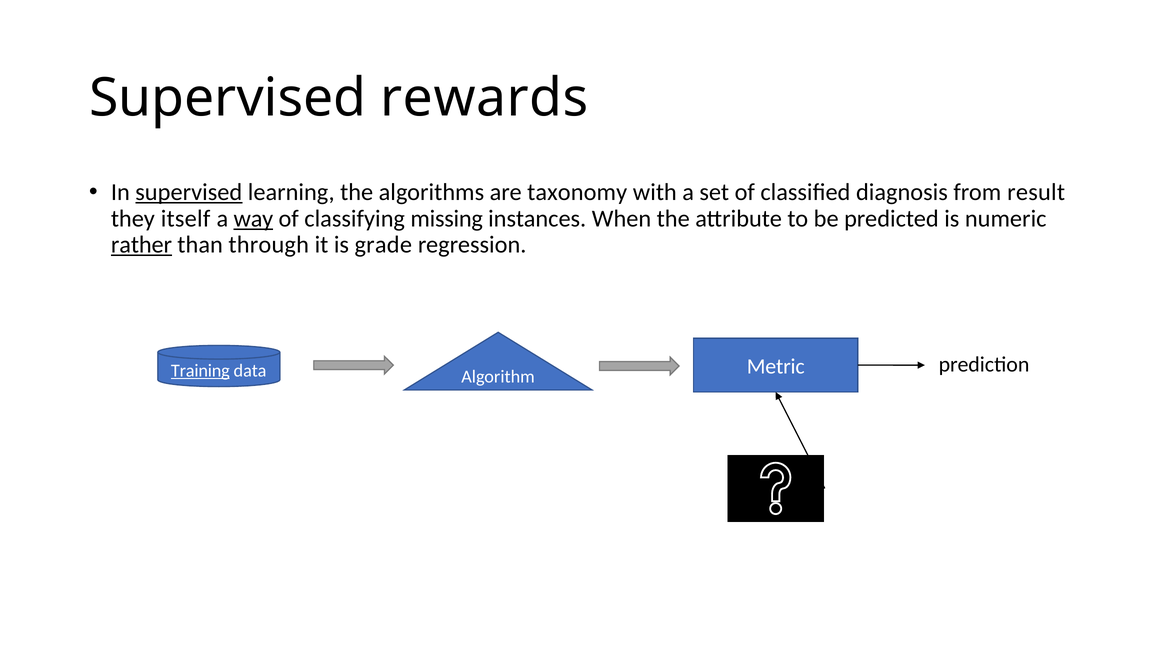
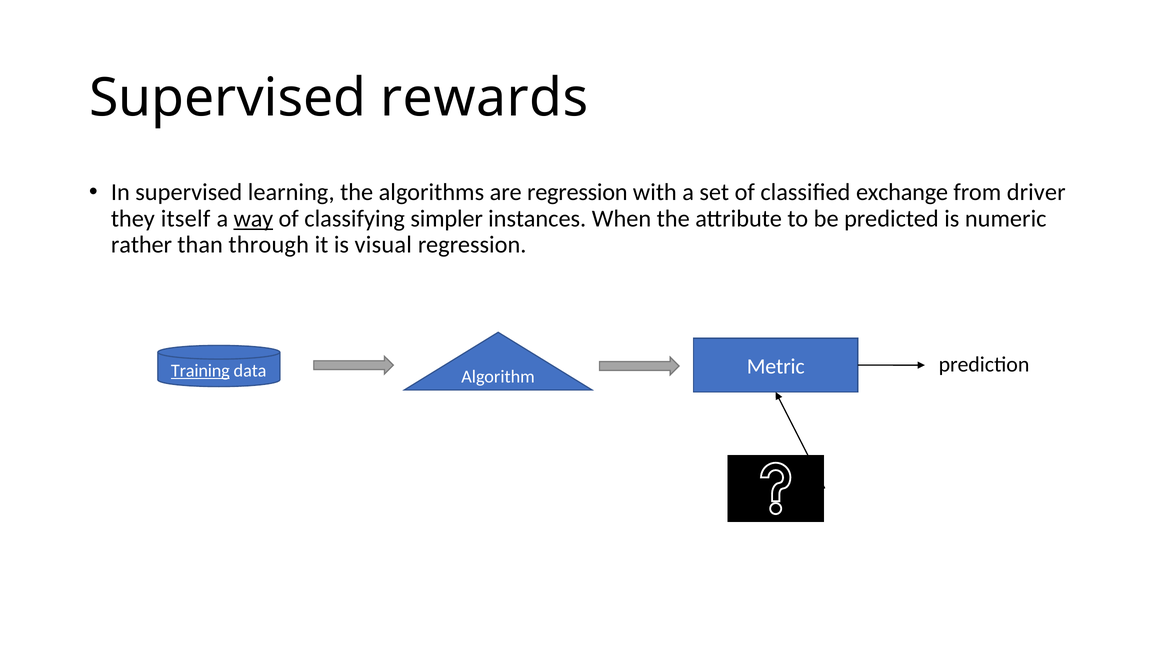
supervised underline: present -> none (189, 192)
are taxonomy: taxonomy -> regression (577, 192)
diagnosis: diagnosis -> exchange (902, 192)
result: result -> driver (1036, 192)
missing: missing -> simpler (447, 219)
rather underline: present -> none (142, 245)
grade: grade -> visual (383, 245)
